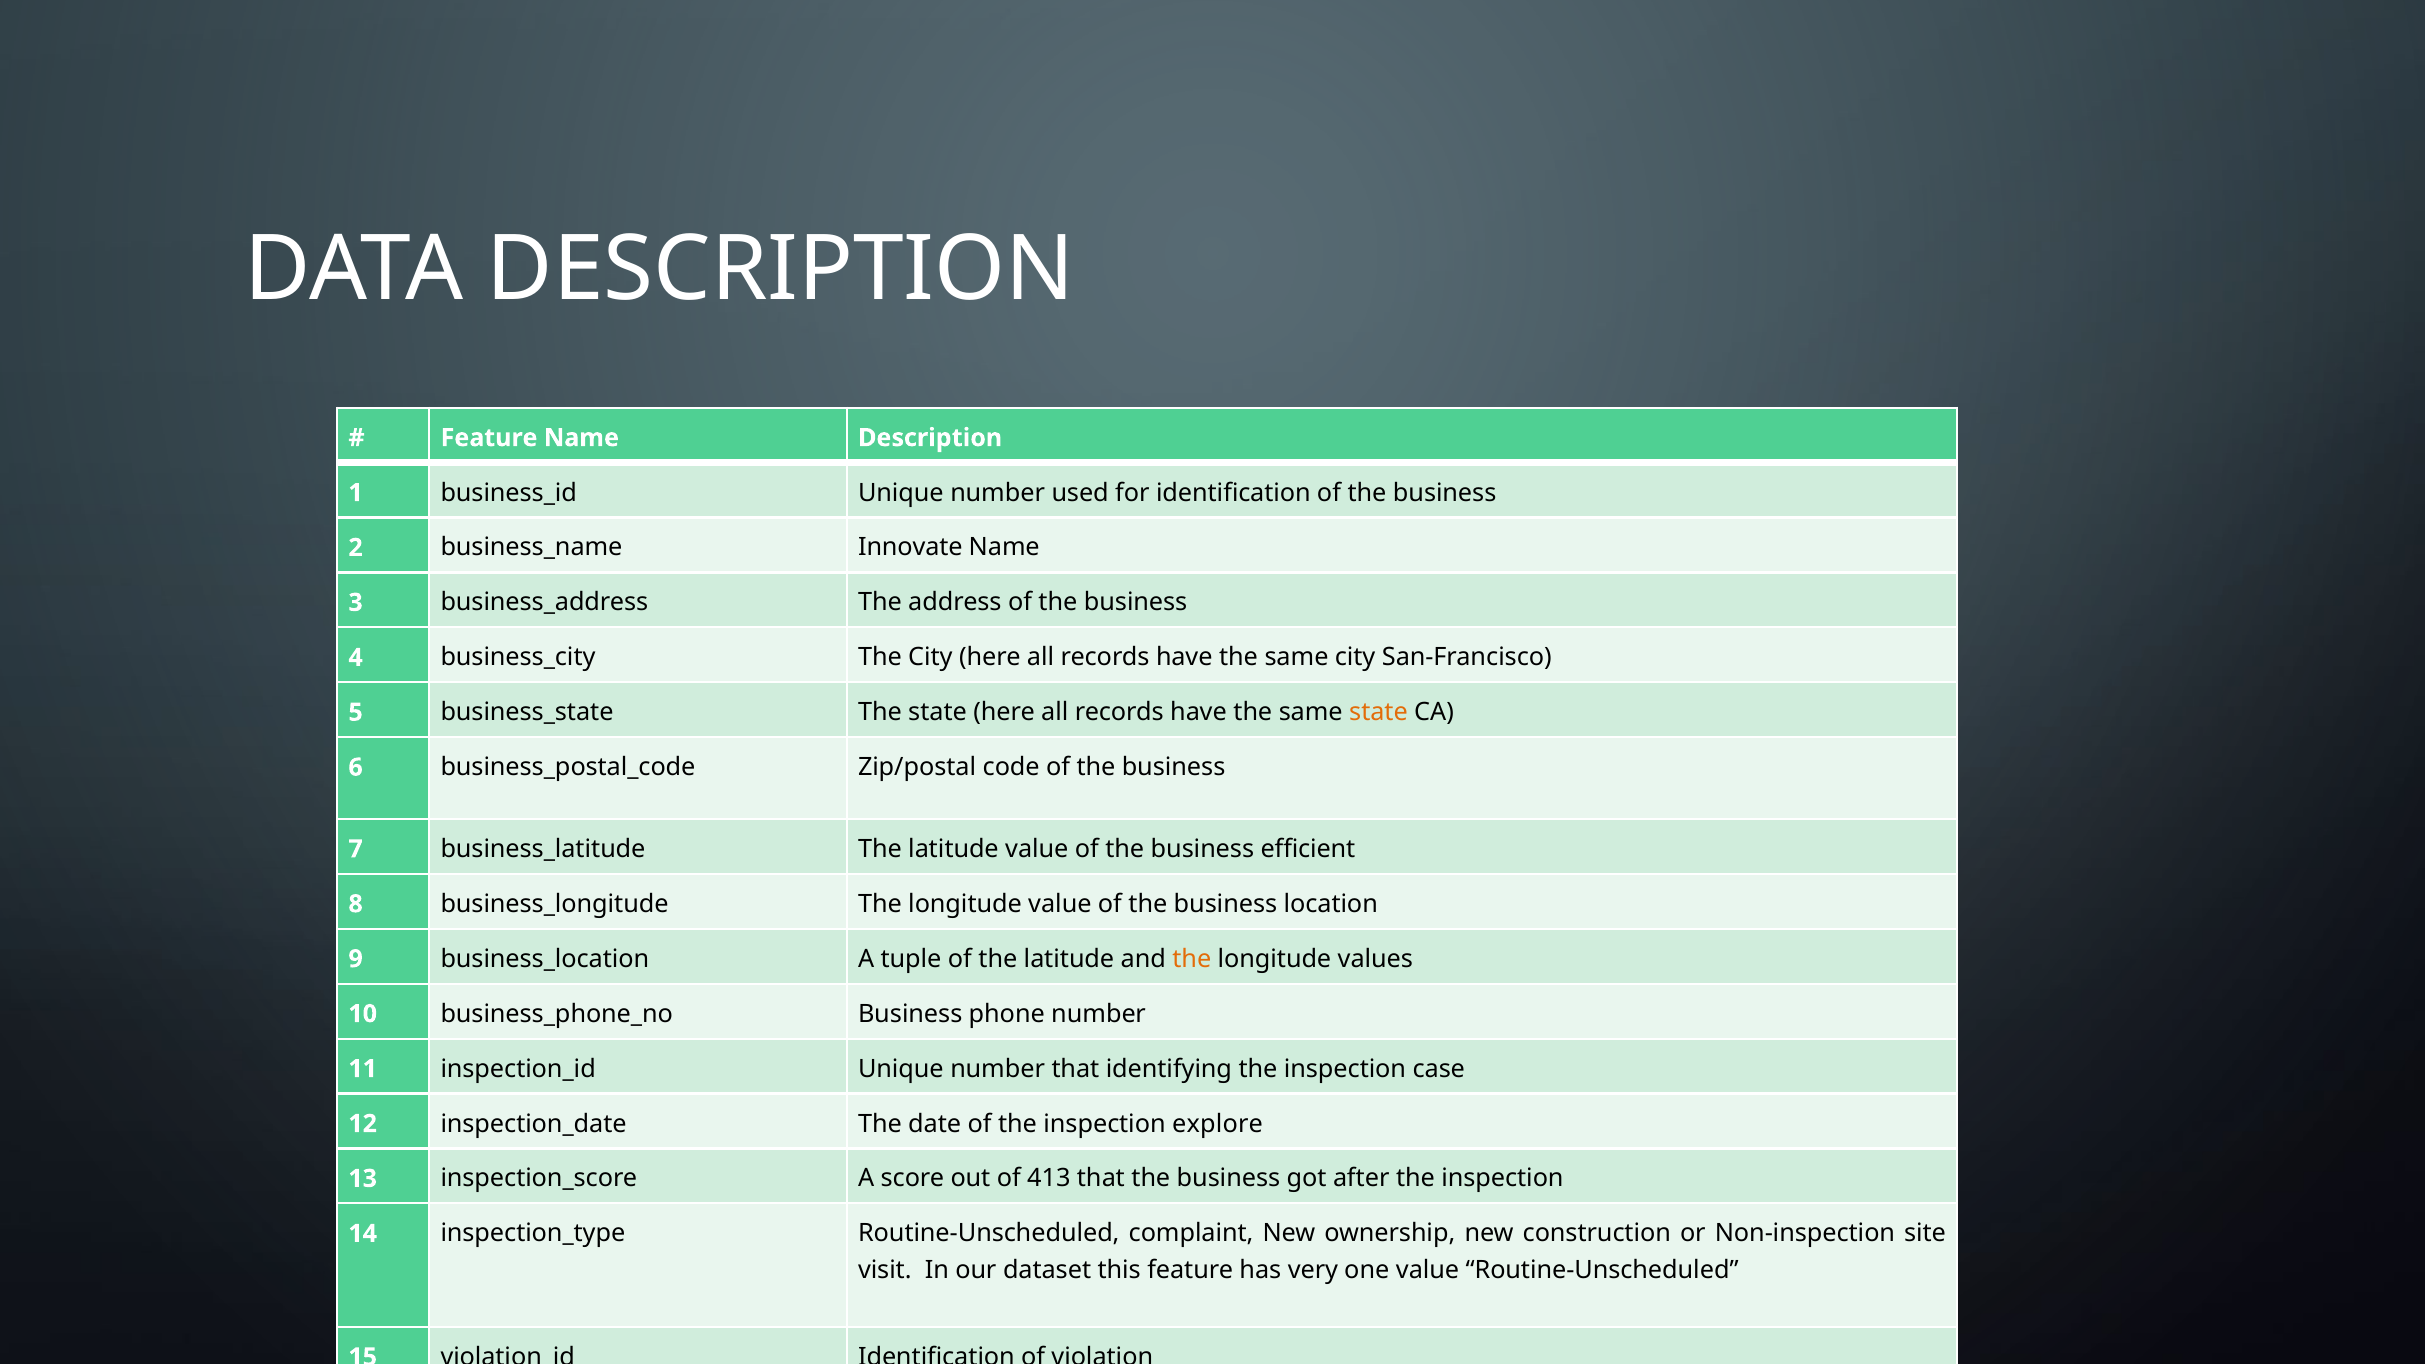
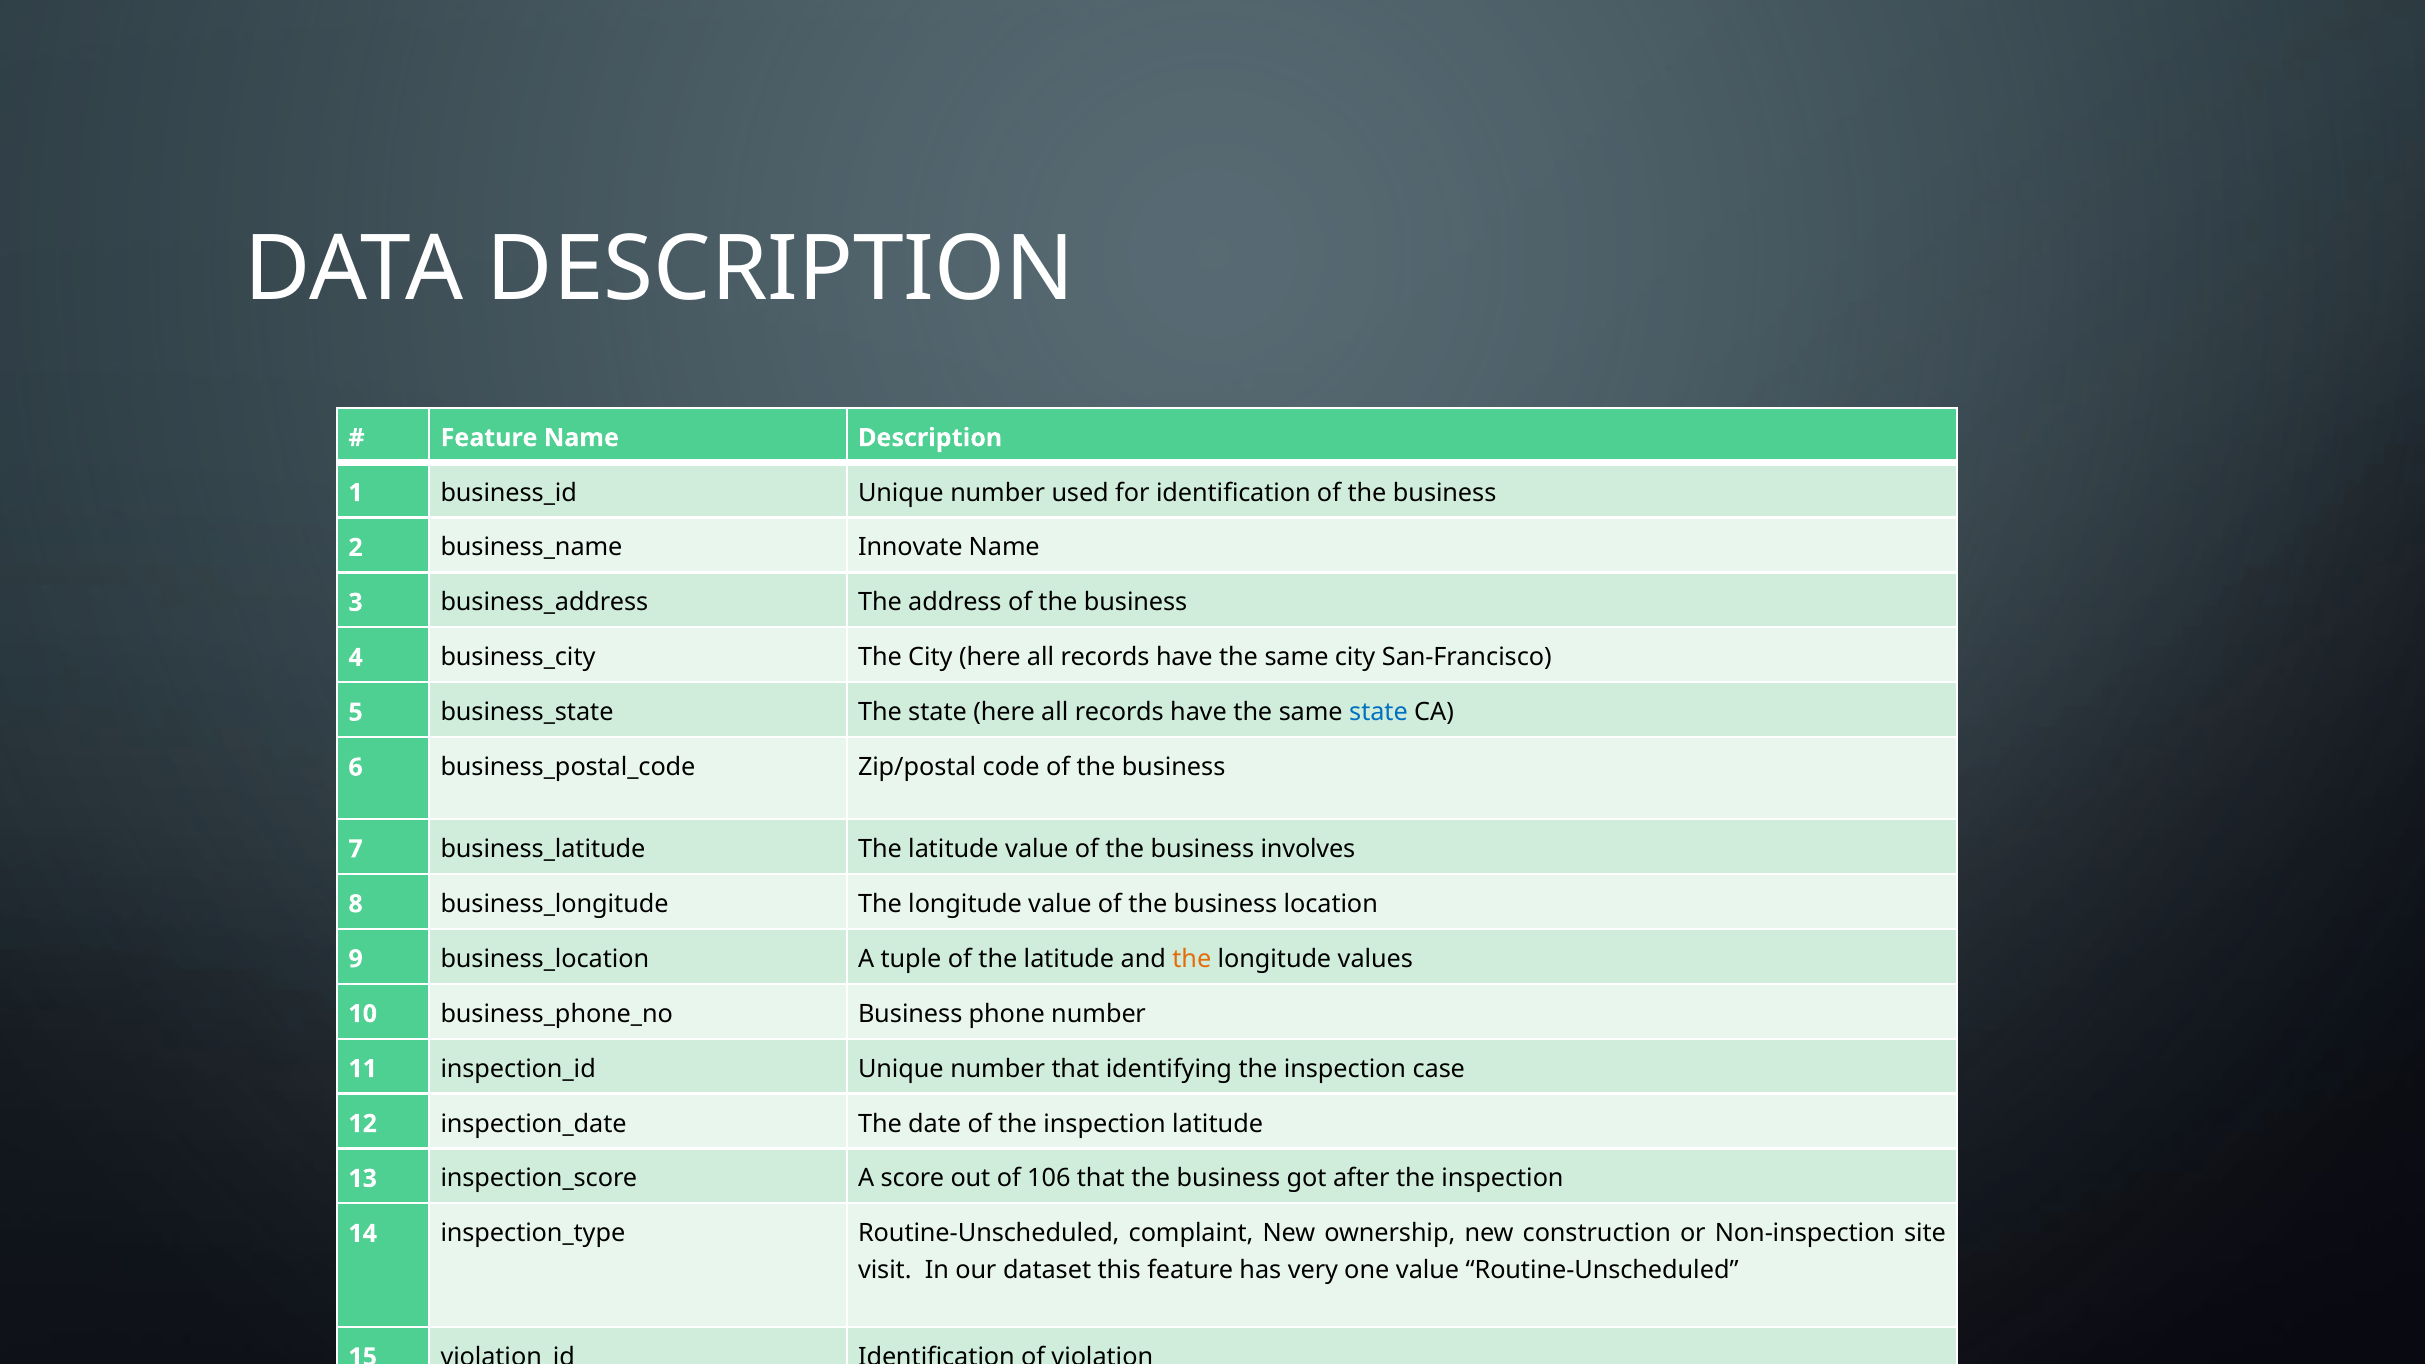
state colour: orange -> blue (1378, 712)
efficient: efficient -> involves (1308, 849)
inspection explore: explore -> latitude (1218, 1124)
413: 413 -> 106 (1049, 1179)
